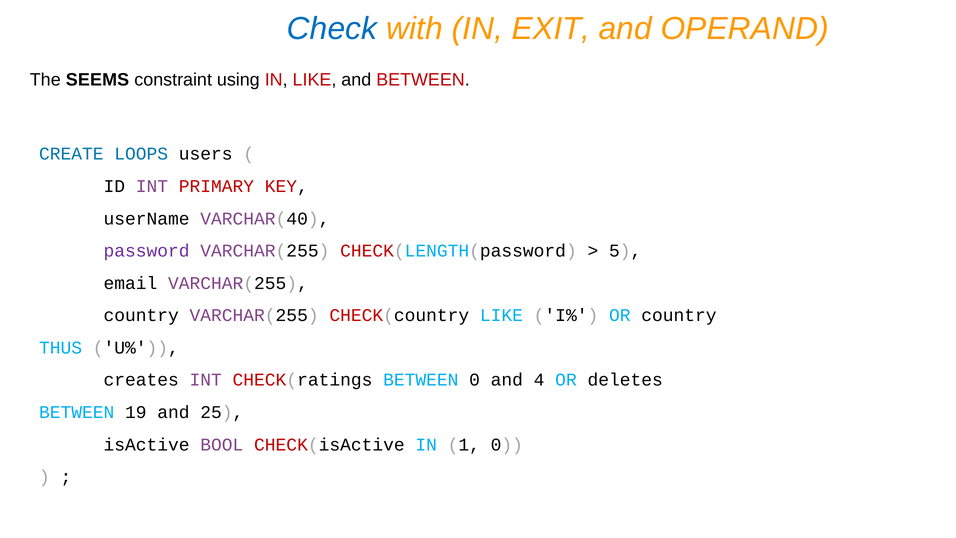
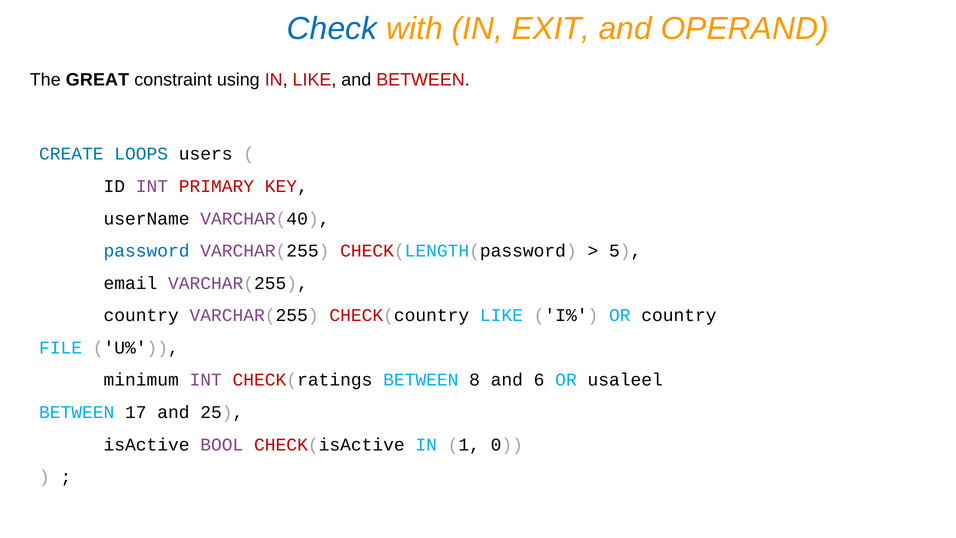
SEEMS: SEEMS -> GREAT (97, 80)
password colour: purple -> blue (147, 251)
THUS: THUS -> FILE (61, 348)
creates: creates -> minimum (141, 380)
BETWEEN 0: 0 -> 8 (475, 380)
4: 4 -> 6 (539, 380)
deletes: deletes -> usaleel (625, 380)
19: 19 -> 17 (136, 412)
